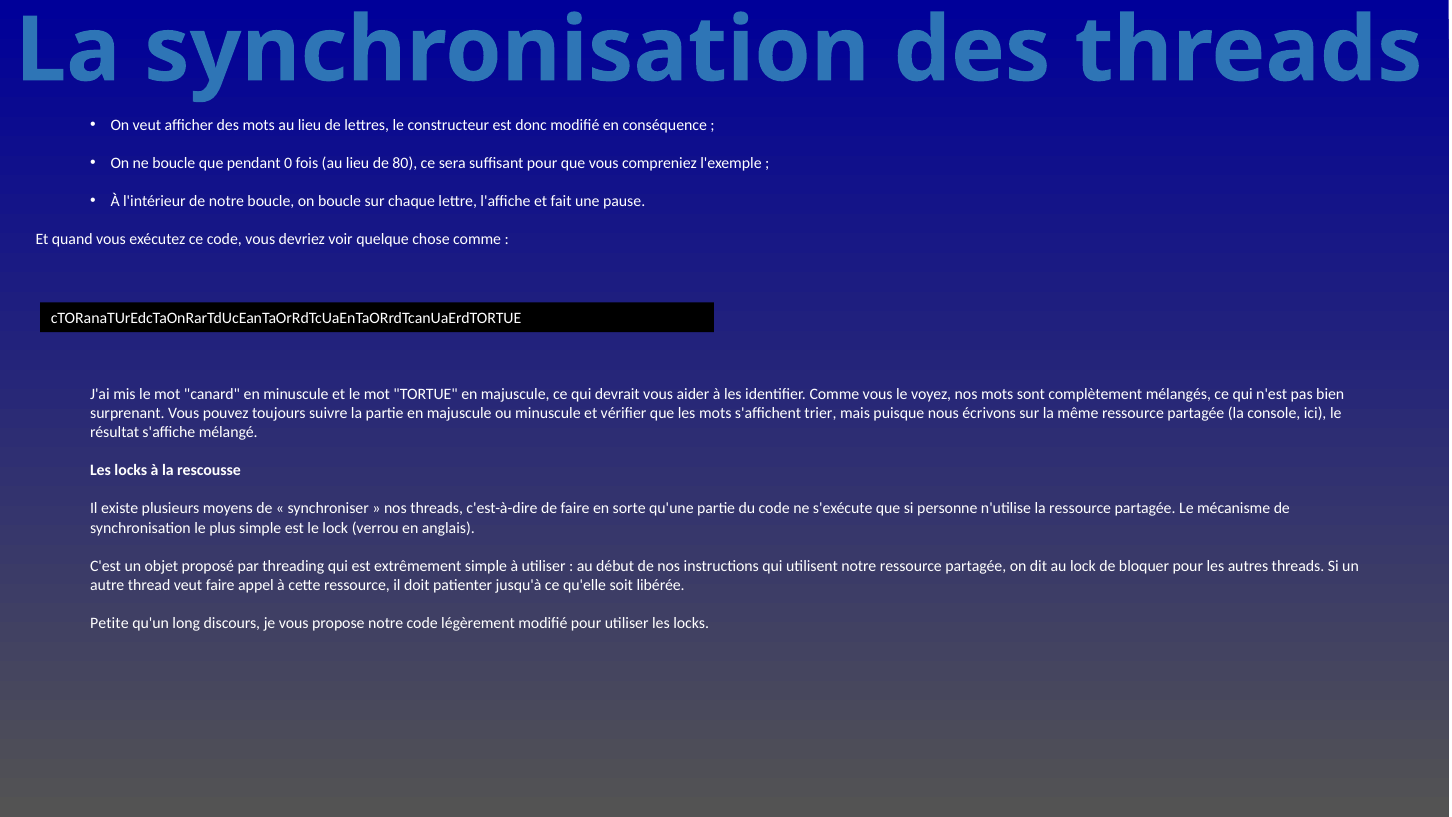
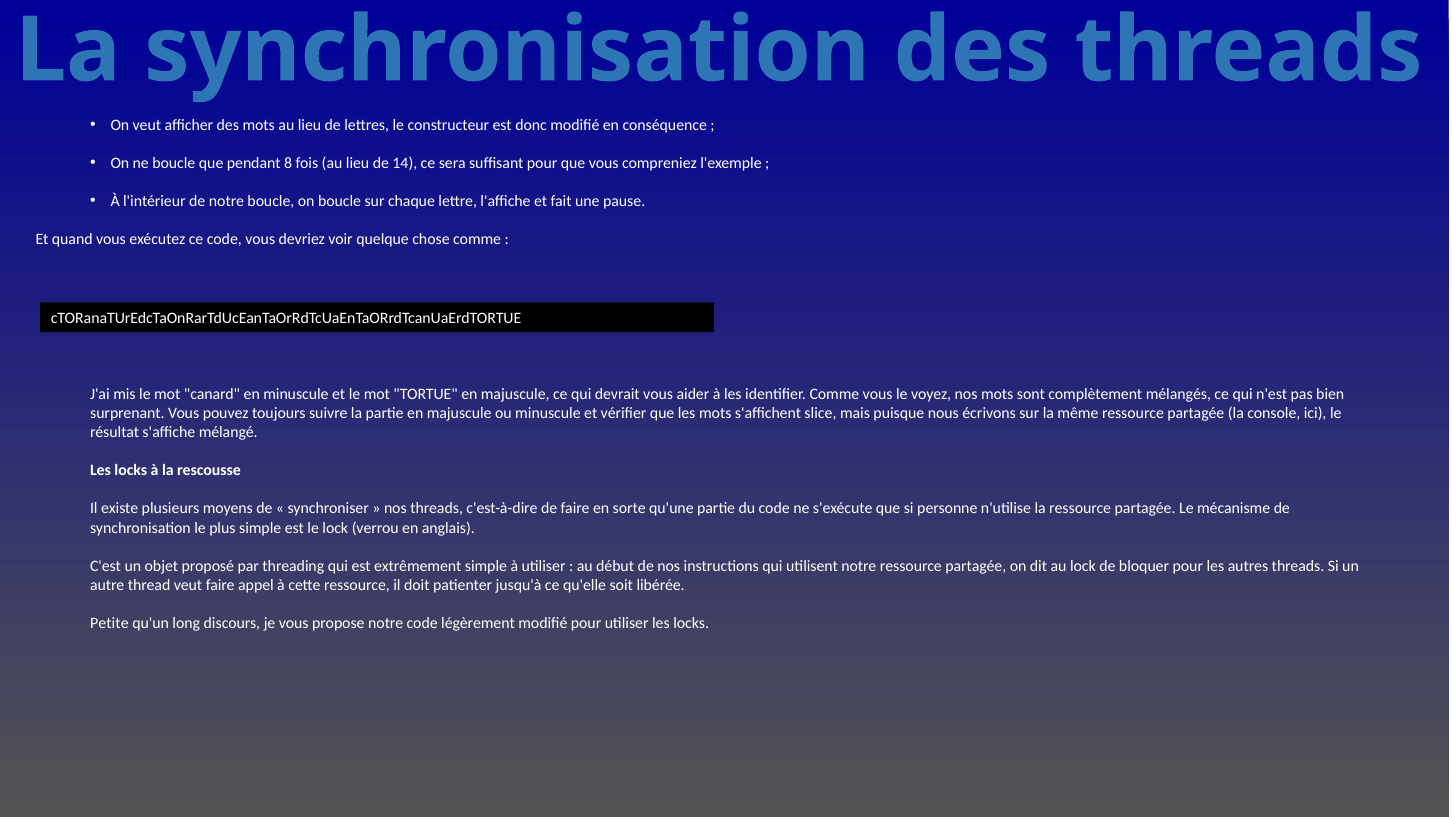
0: 0 -> 8 (288, 163)
80: 80 -> 14 (405, 163)
trier: trier -> slice (820, 413)
